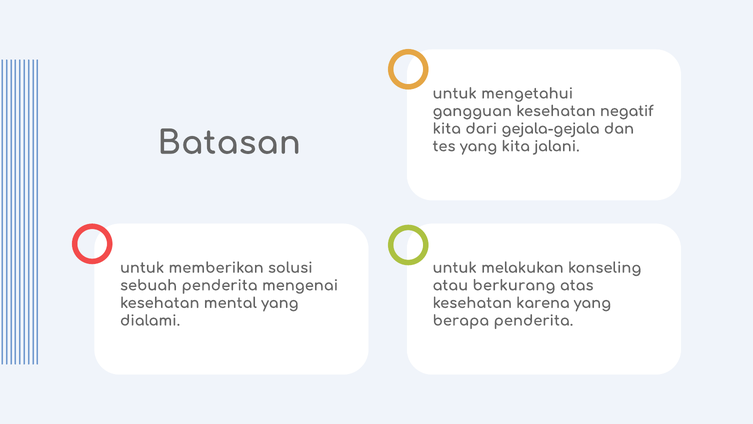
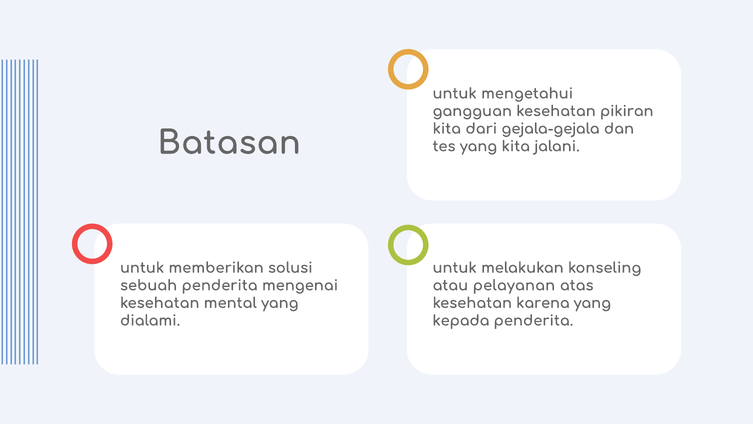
negatif: negatif -> pikiran (627, 111)
berkurang: berkurang -> pelayanan (514, 285)
berapa: berapa -> kepada (461, 320)
